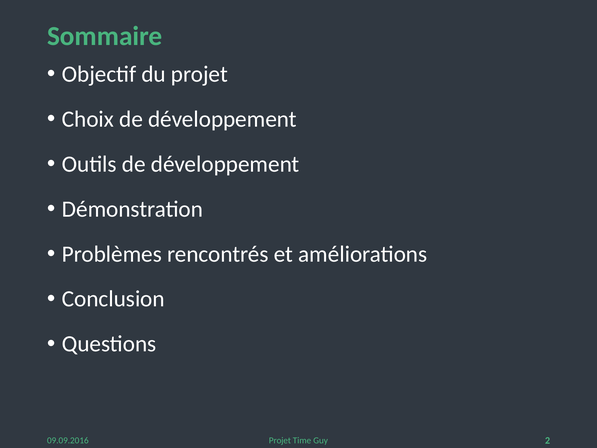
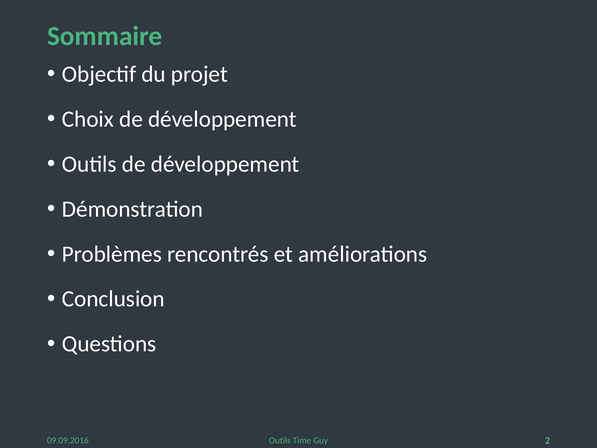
09.09.2016 Projet: Projet -> Outils (280, 440)
